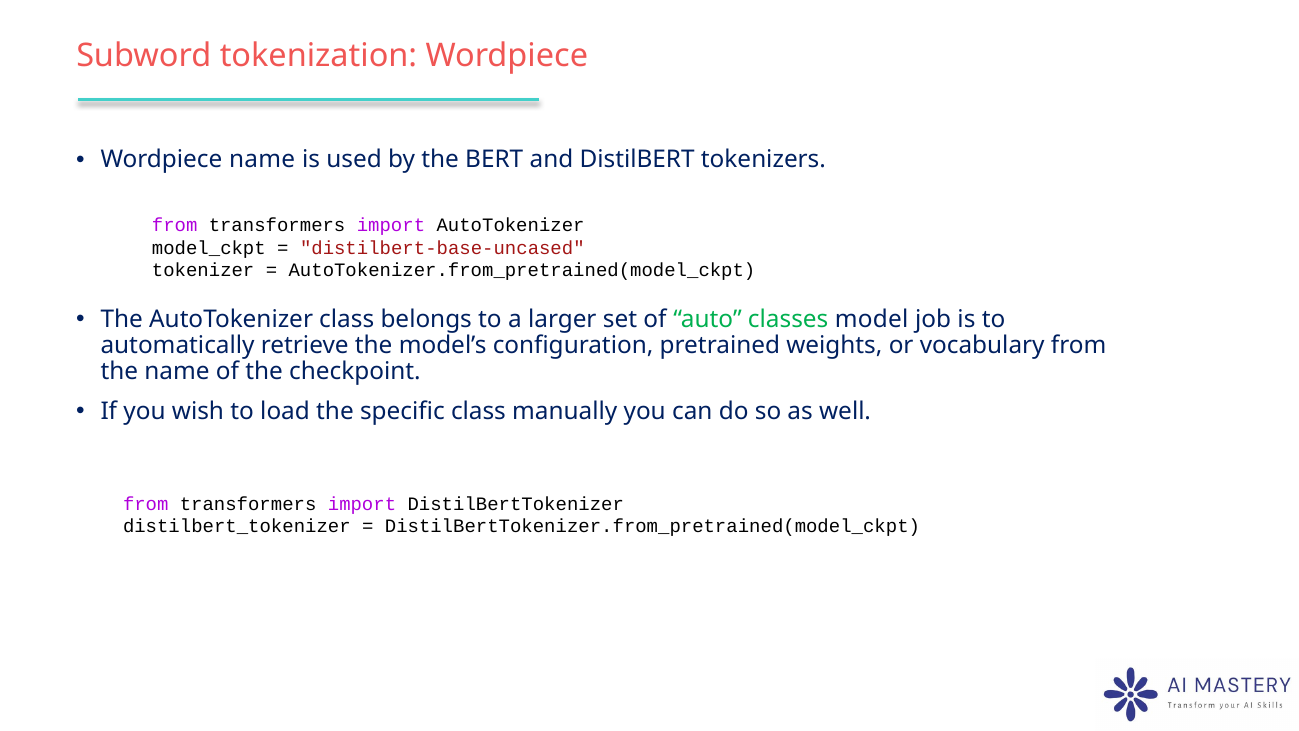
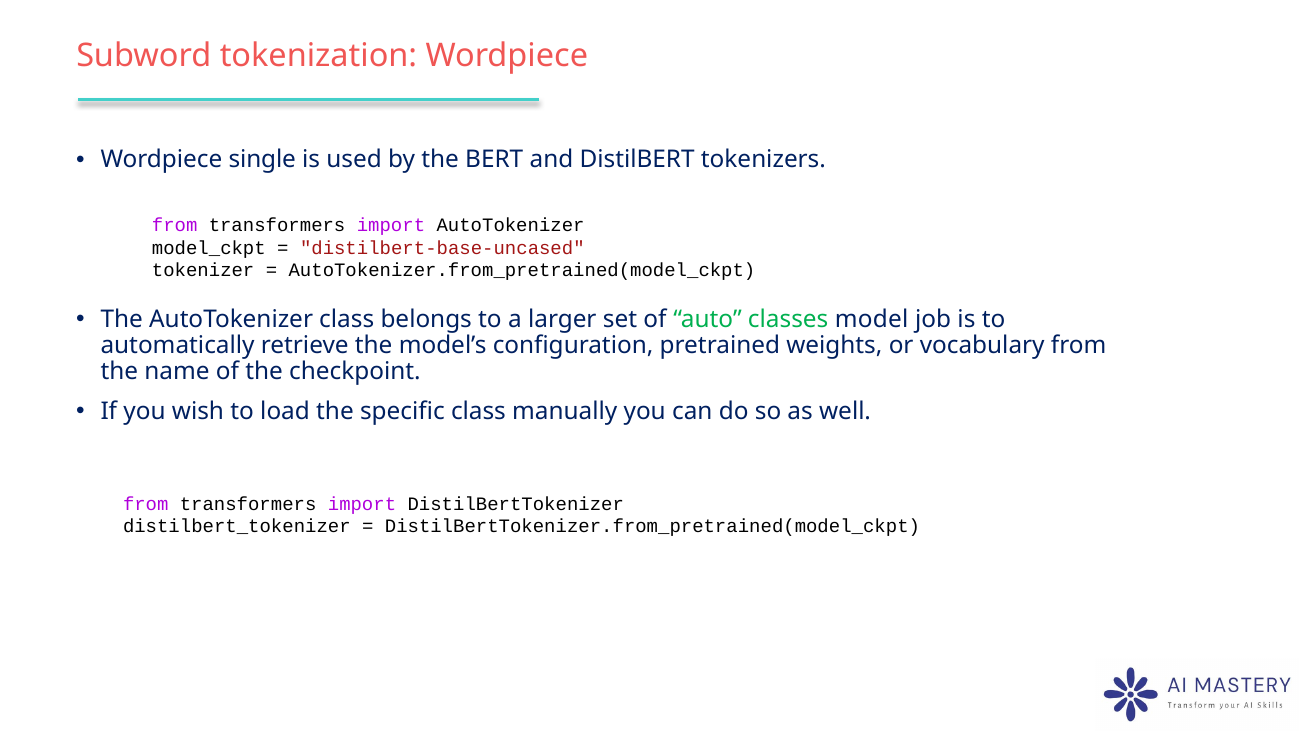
Wordpiece name: name -> single (262, 160)
